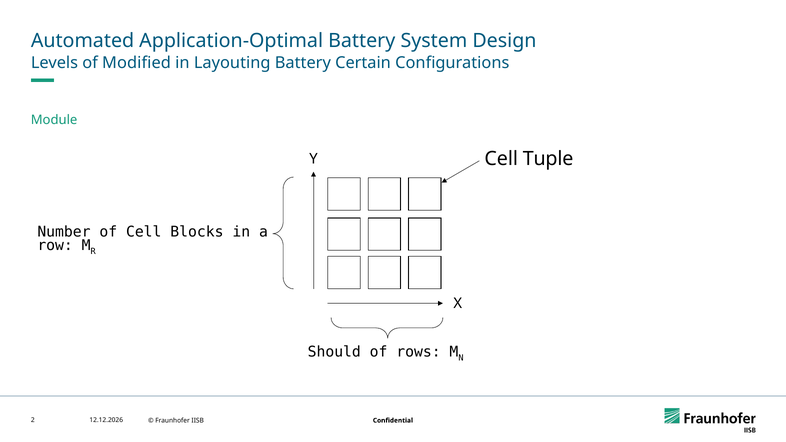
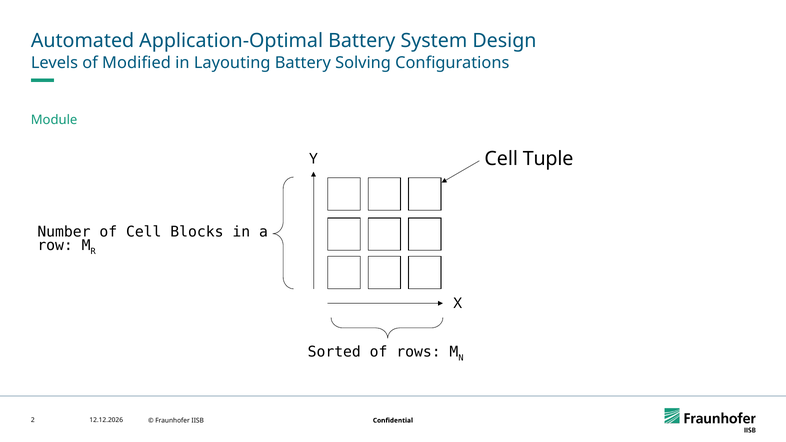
Certain: Certain -> Solving (363, 63)
Should: Should -> Sorted (334, 352)
